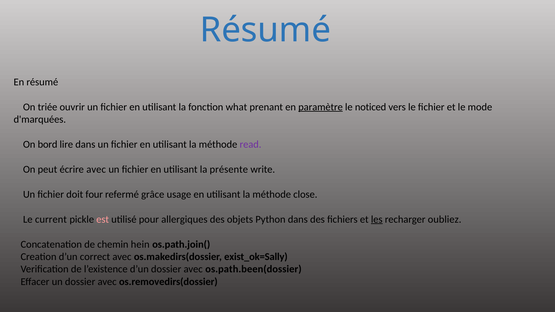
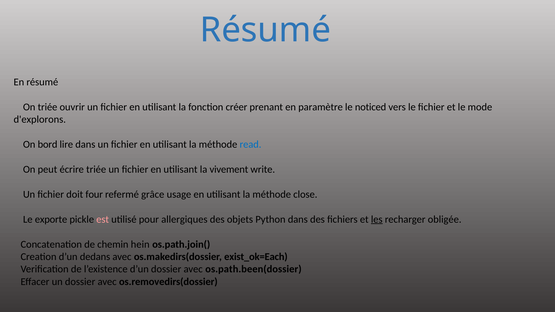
what: what -> créer (237, 107)
paramètre underline: present -> none (321, 107)
d'marquées: d'marquées -> d'explorons (40, 120)
read colour: purple -> blue (250, 144)
écrire avec: avec -> triée (96, 169)
présente: présente -> vivement (229, 169)
current: current -> exporte (51, 219)
oubliez: oubliez -> obligée (445, 219)
correct: correct -> dedans (95, 257)
exist_ok=Sally: exist_ok=Sally -> exist_ok=Each (256, 257)
